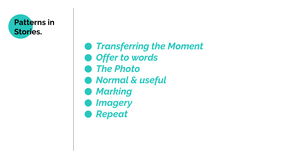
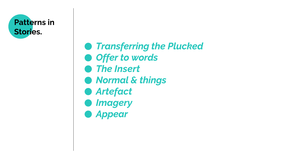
Moment: Moment -> Plucked (185, 46)
Photo: Photo -> Insert (127, 69)
useful: useful -> things (153, 80)
Marking: Marking -> Artefact (114, 92)
Repeat: Repeat -> Appear (112, 114)
